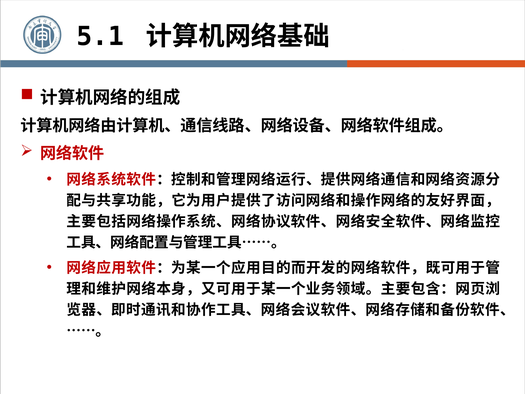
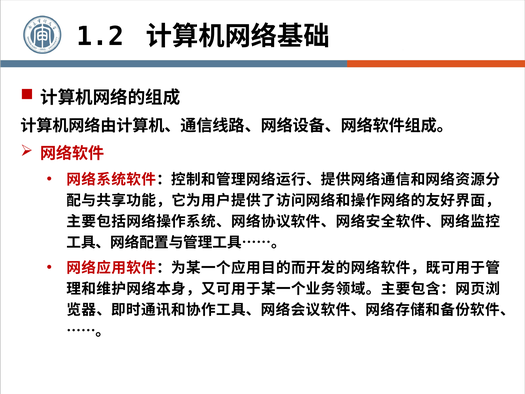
5.1: 5.1 -> 1.2 (100, 36)
